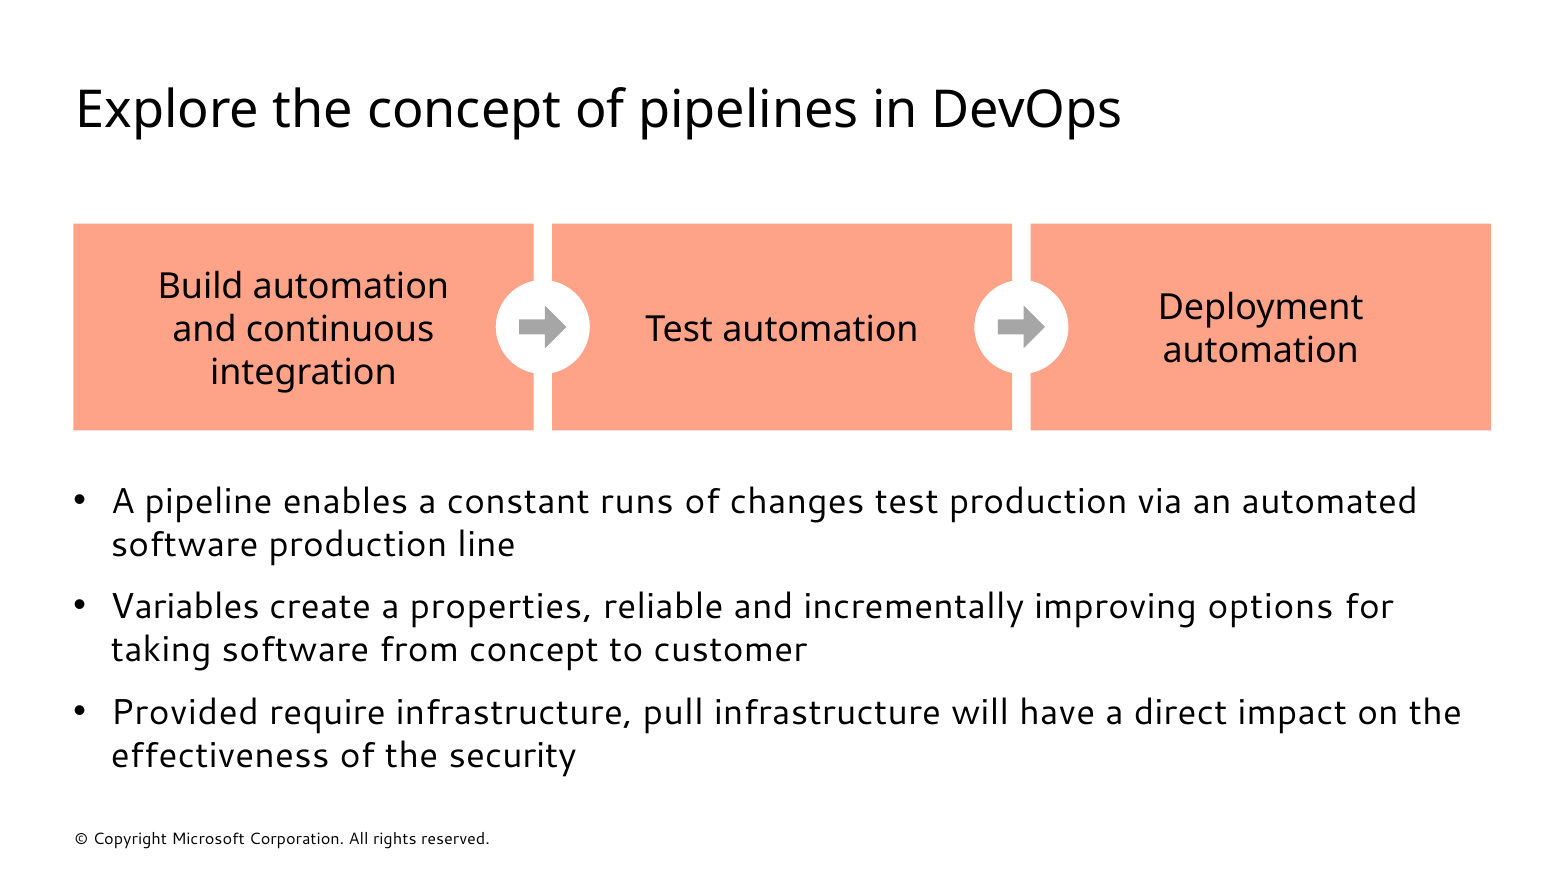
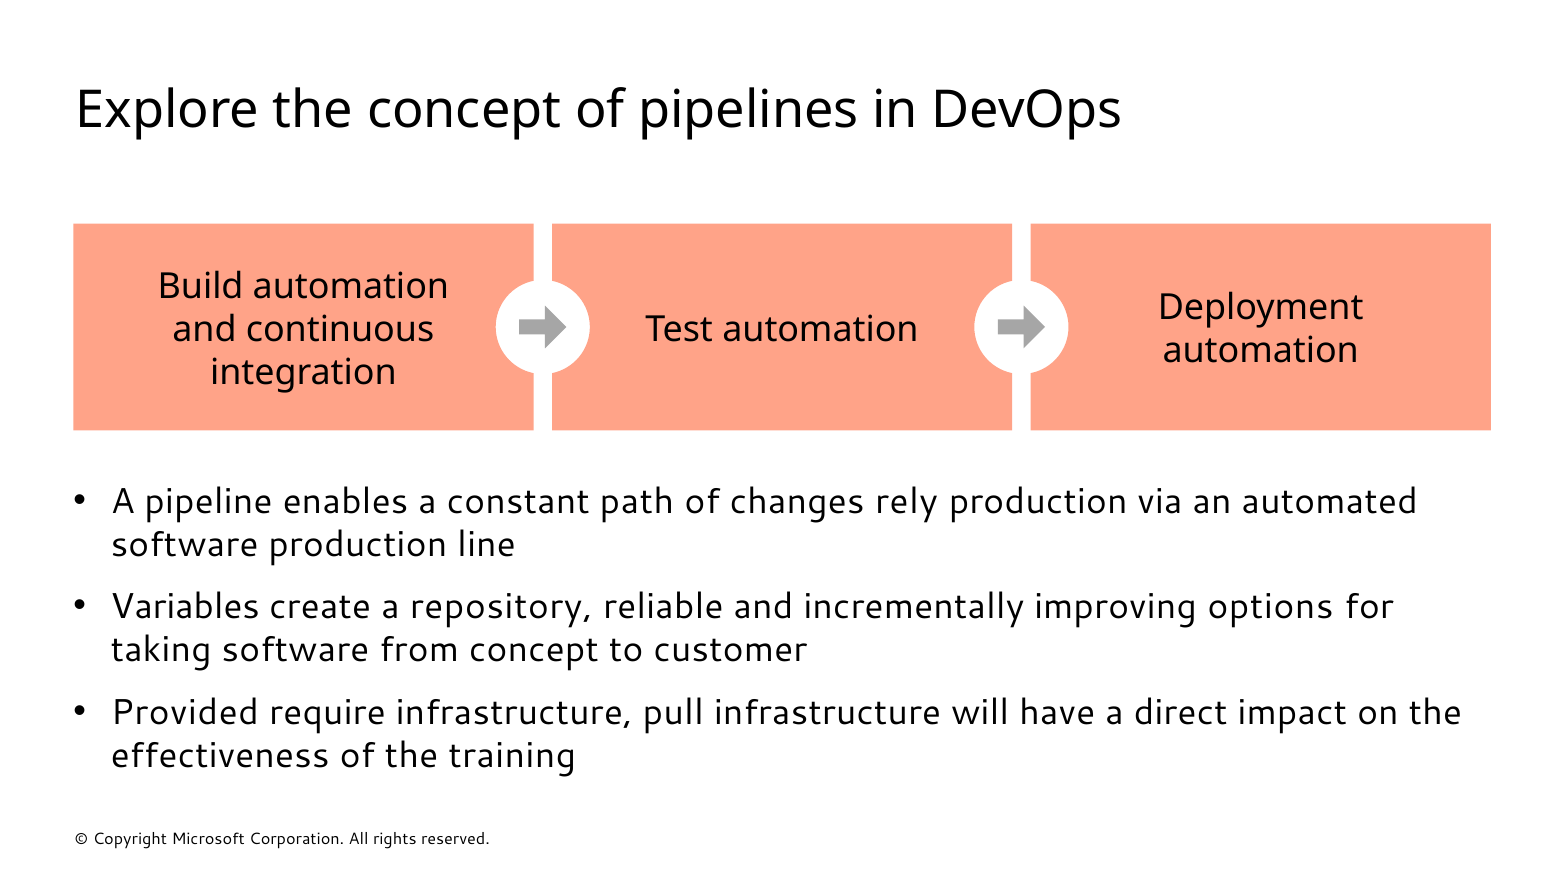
runs: runs -> path (637, 501)
changes test: test -> rely (907, 501)
properties: properties -> repository (501, 607)
security: security -> training (512, 756)
